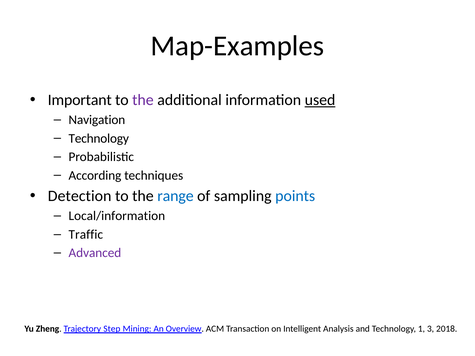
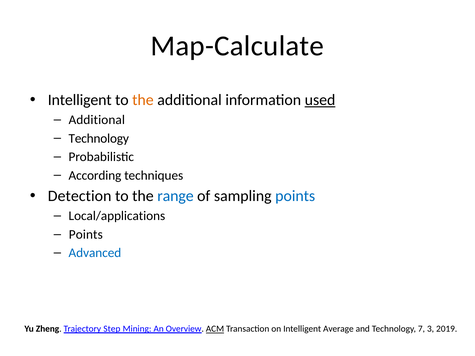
Map-Examples: Map-Examples -> Map-Calculate (237, 46)
Important: Important -> Intelligent (80, 100)
the colour: purple -> orange (143, 100)
Navigation: Navigation -> Additional (97, 120)
Local/information: Local/information -> Local/applications (117, 216)
Traffic: Traffic -> Points (86, 235)
Advanced colour: purple -> blue (95, 253)
ACM underline: none -> present (215, 329)
Analysis: Analysis -> Average (338, 329)
1: 1 -> 7 (421, 329)
2018: 2018 -> 2019 (447, 329)
